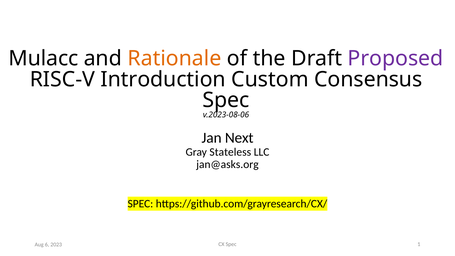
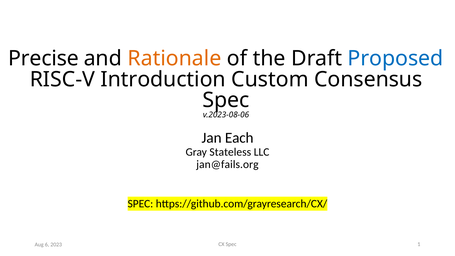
Mulacc: Mulacc -> Precise (44, 59)
Proposed colour: purple -> blue (395, 59)
Next: Next -> Each (239, 138)
jan@asks.org: jan@asks.org -> jan@fails.org (227, 164)
